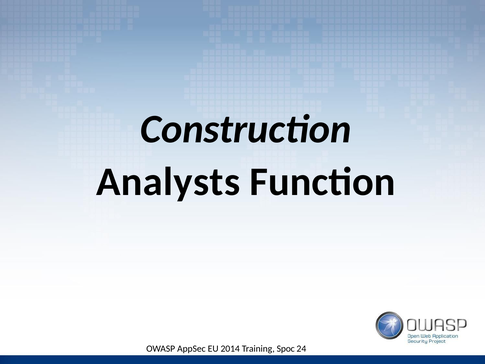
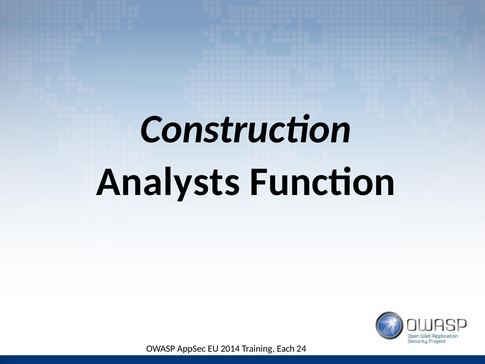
Spoc: Spoc -> Each (286, 348)
